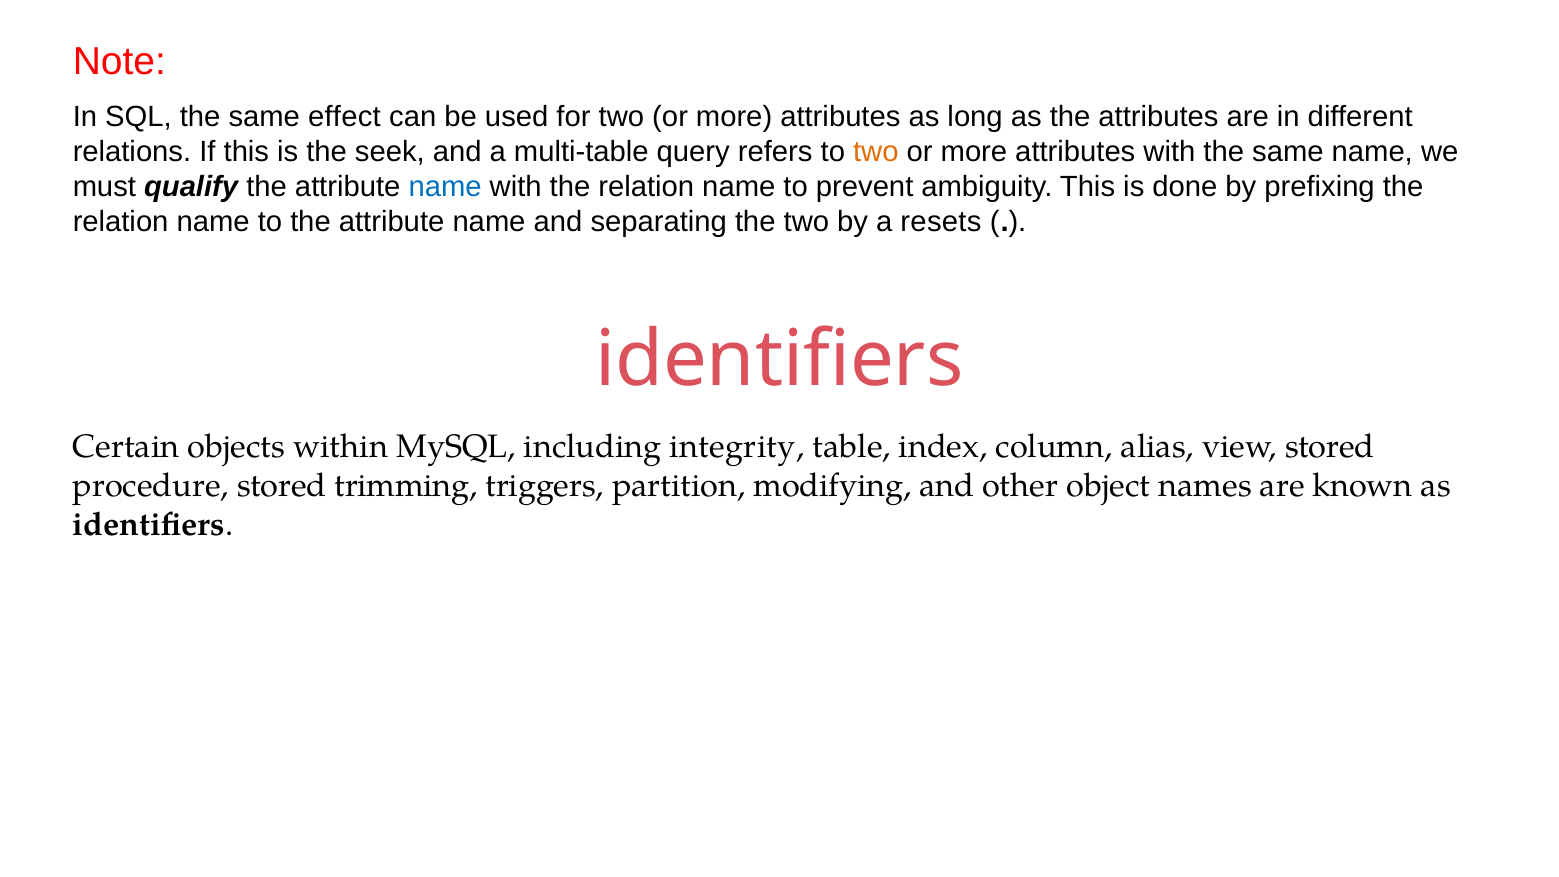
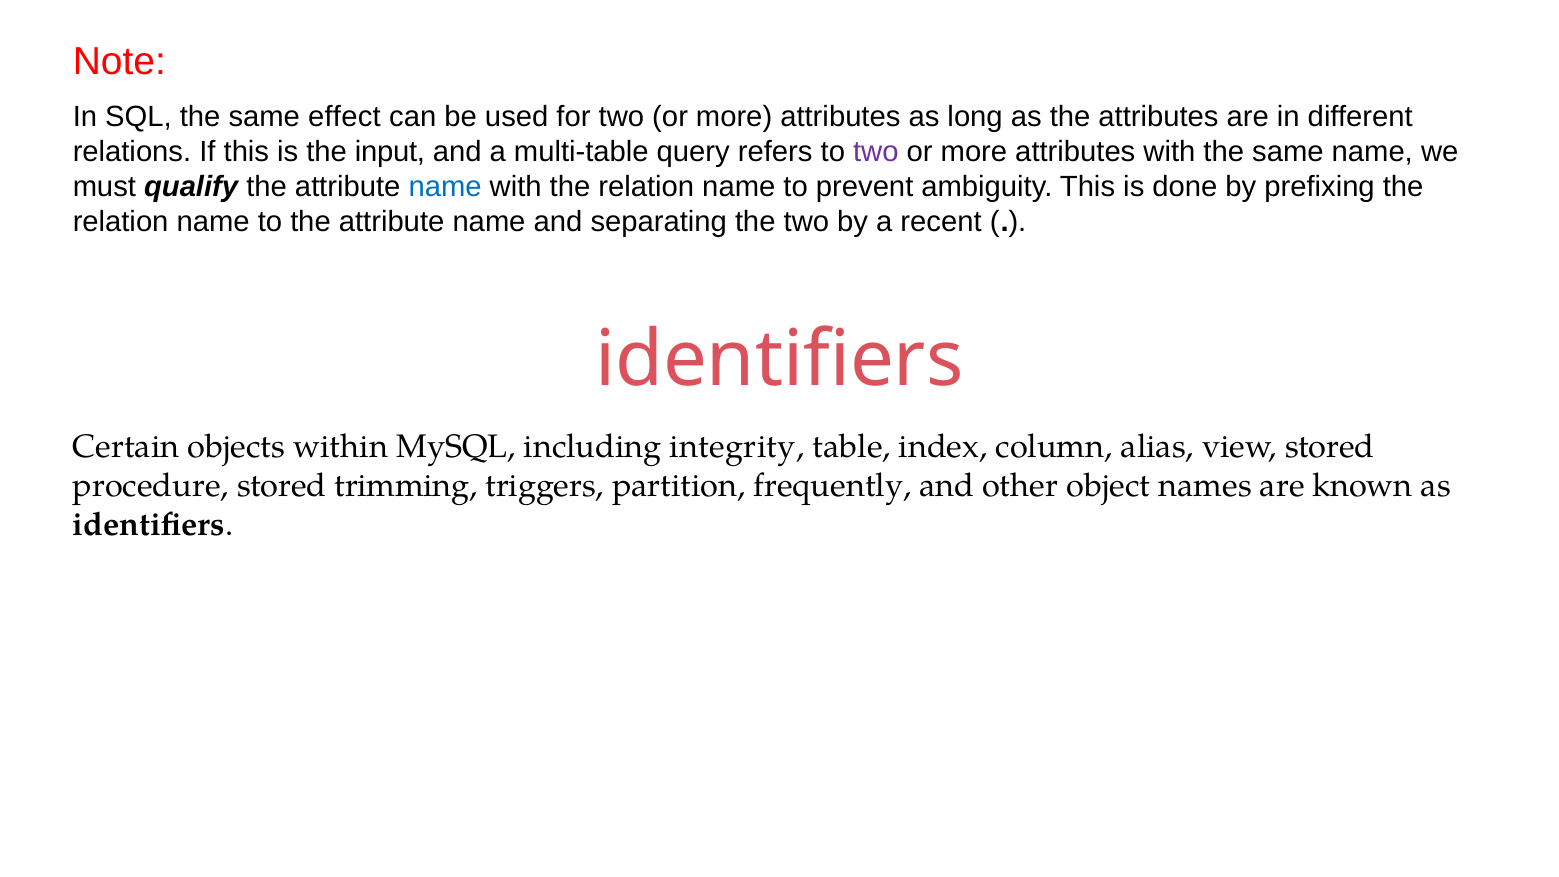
seek: seek -> input (390, 152)
two colour: orange -> purple (876, 152)
resets: resets -> recent (941, 222)
modifying: modifying -> frequently (832, 486)
